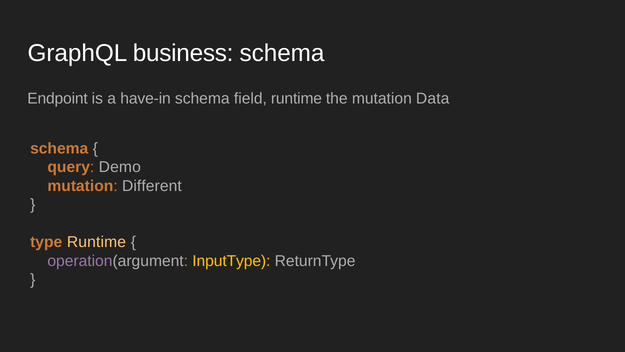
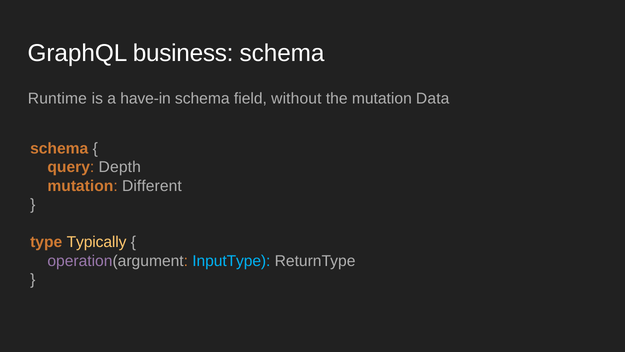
Endpoint: Endpoint -> Runtime (57, 98)
field runtime: runtime -> without (296, 98)
Demo: Demo -> Depth (120, 167)
type Runtime: Runtime -> Typically (97, 242)
InputType colour: yellow -> light blue (231, 261)
